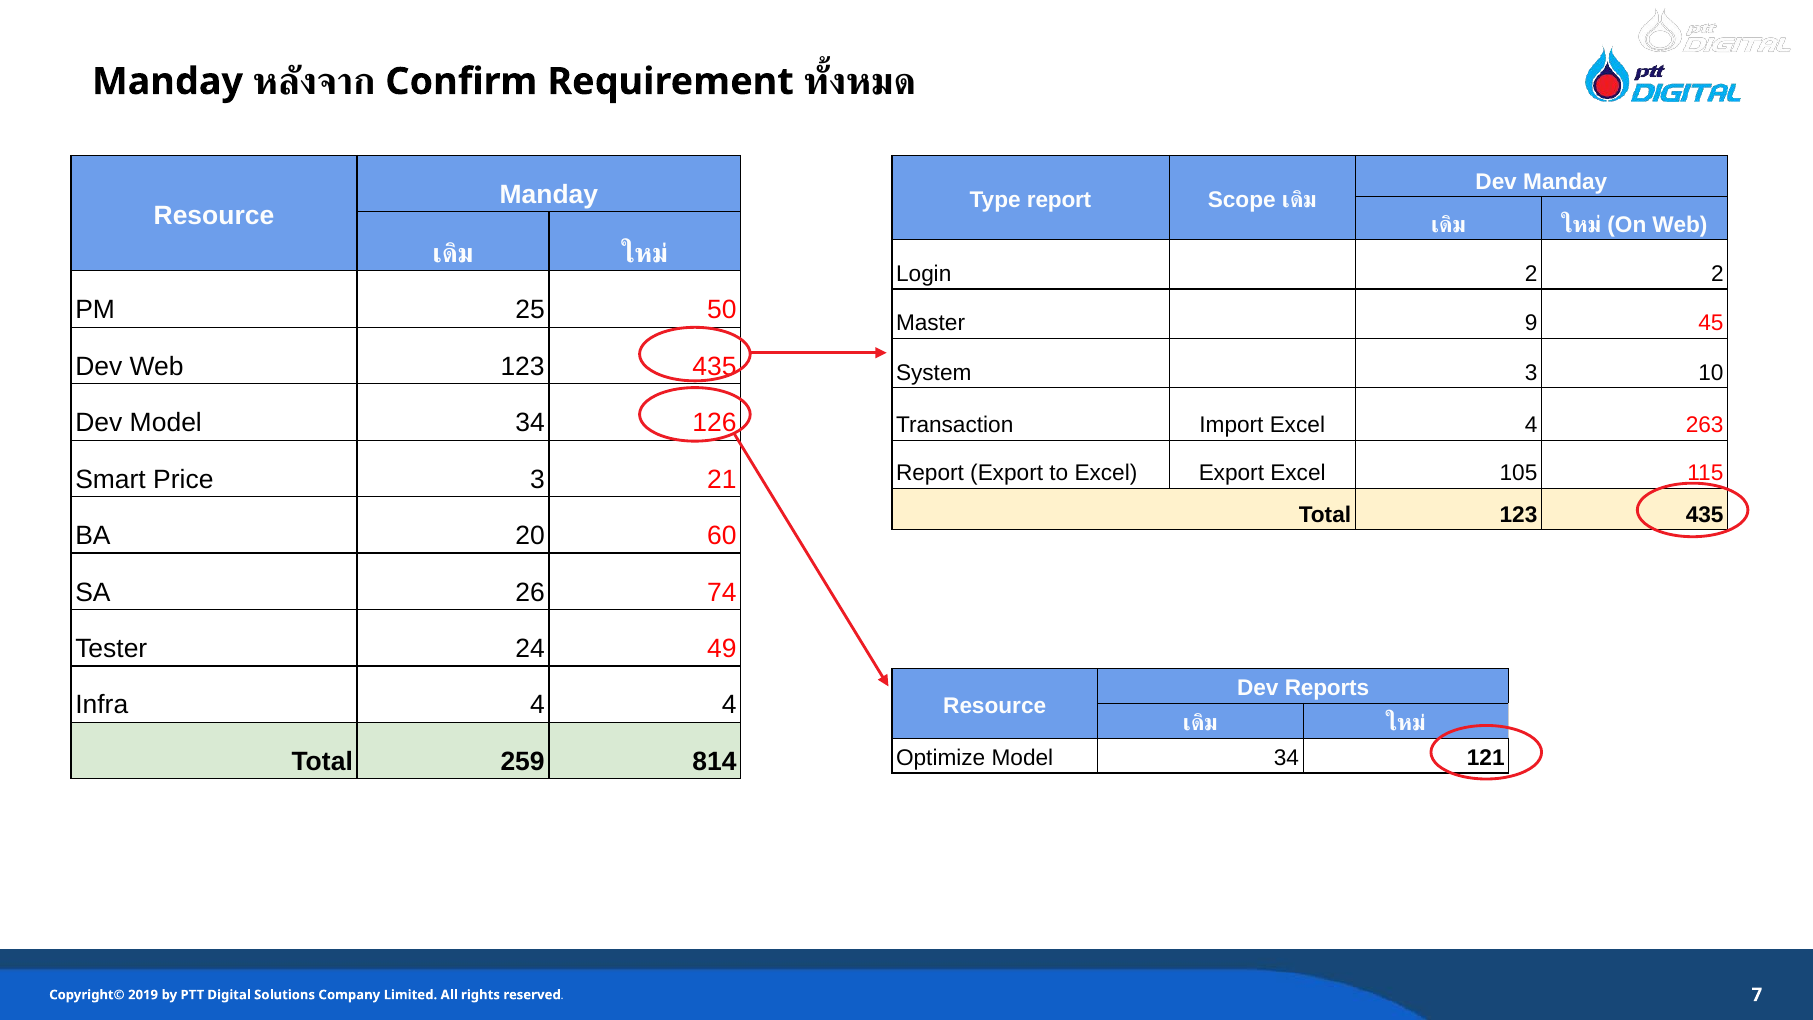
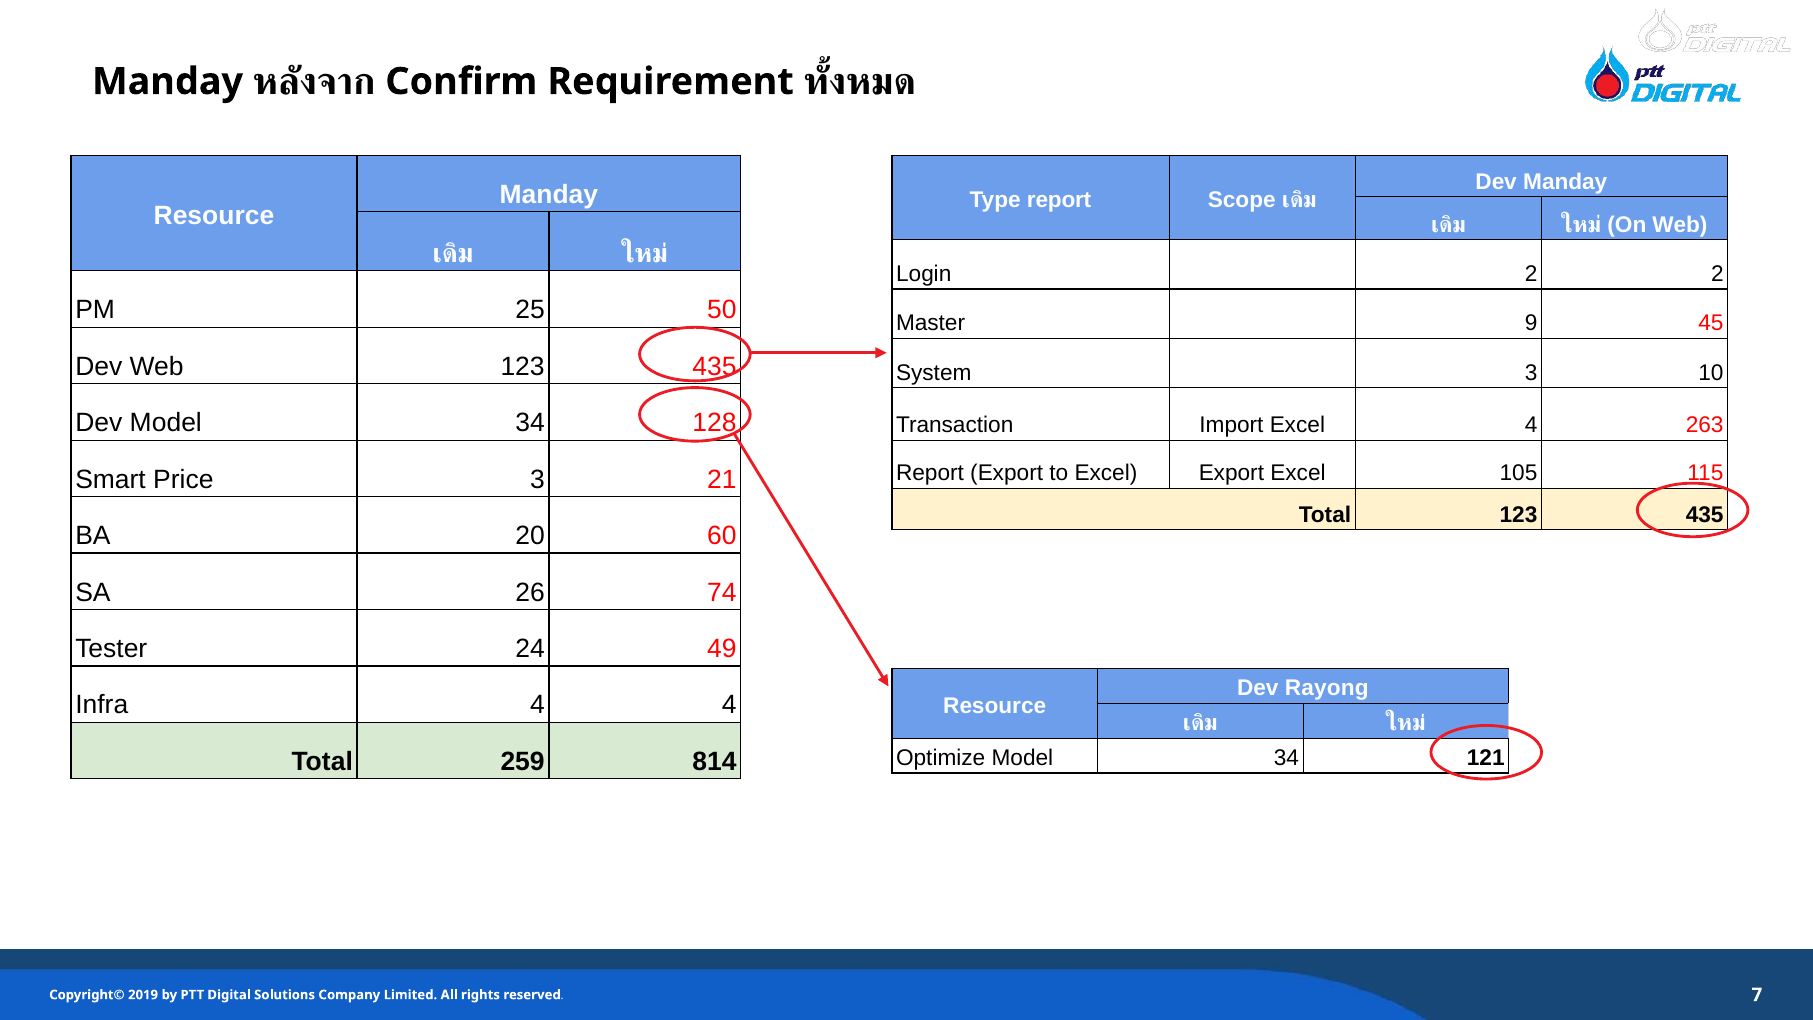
126: 126 -> 128 (715, 423)
Reports: Reports -> Rayong (1327, 688)
